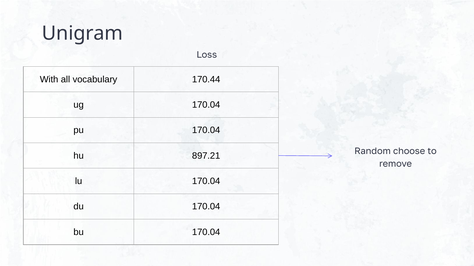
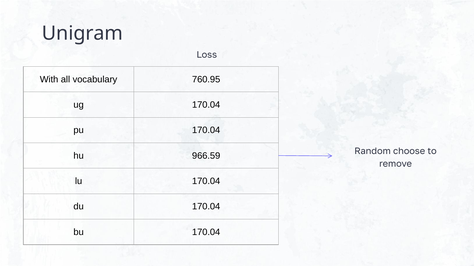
170.44: 170.44 -> 760.95 (206, 80)
897.21: 897.21 -> 966.59 (206, 156)
